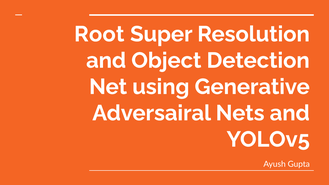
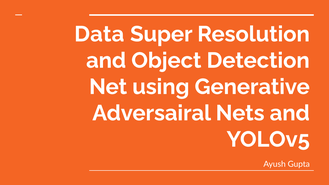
Root: Root -> Data (99, 34)
